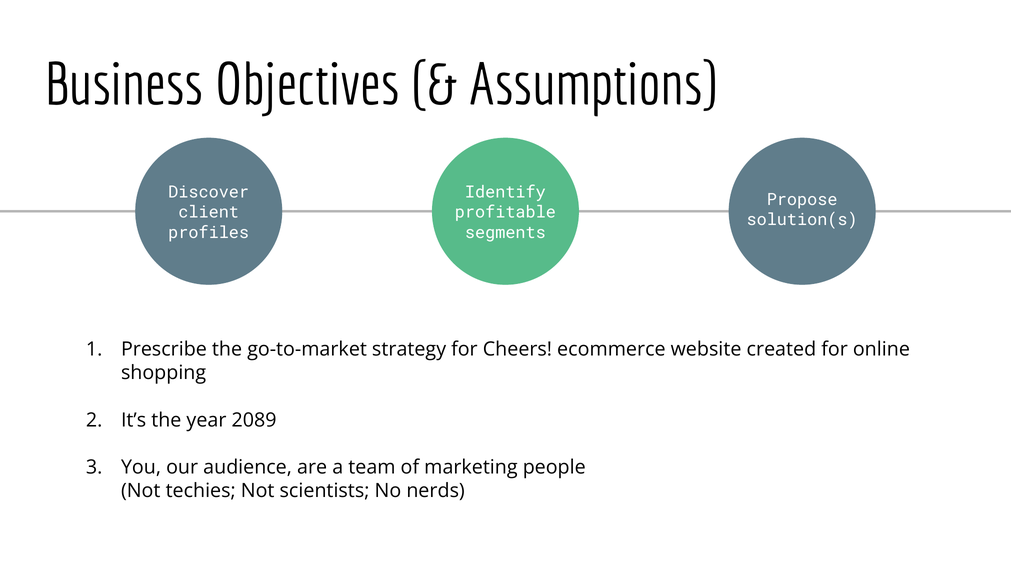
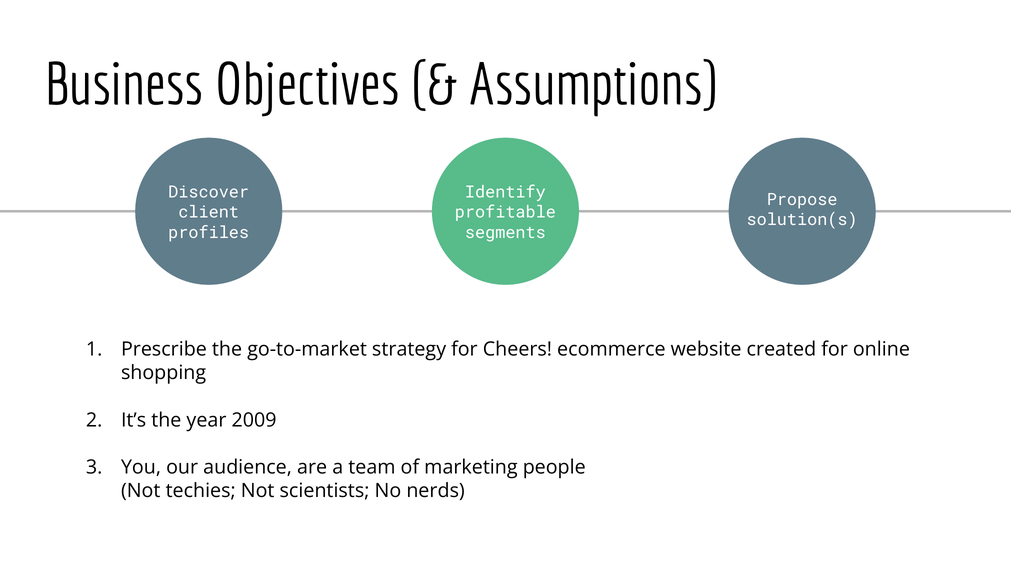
2089: 2089 -> 2009 (254, 420)
